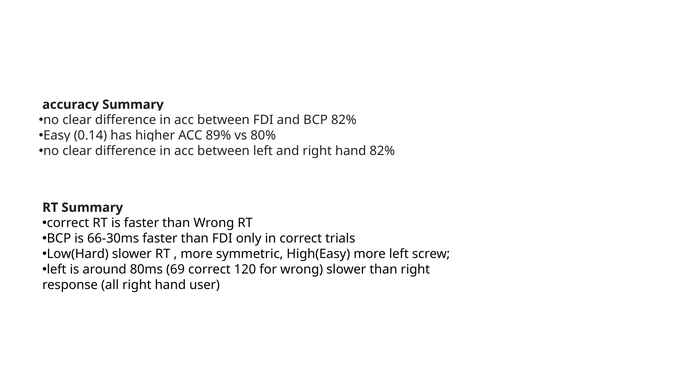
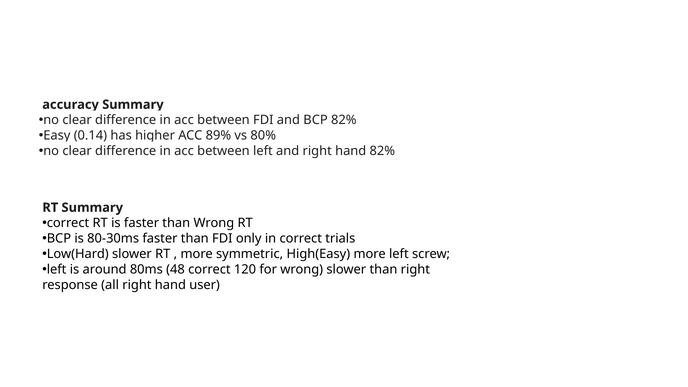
66-30ms: 66-30ms -> 80-30ms (113, 239)
69: 69 -> 48 (175, 269)
